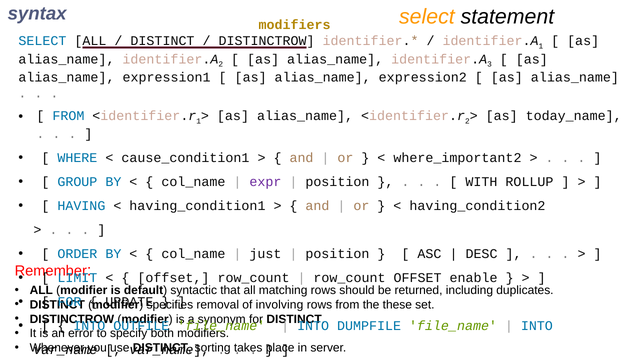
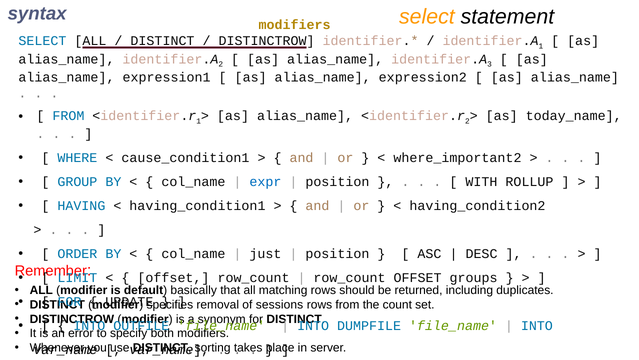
expr colour: purple -> blue (265, 182)
enable: enable -> groups (474, 278)
syntactic: syntactic -> basically (194, 290)
involving: involving -> sessions (280, 304)
these: these -> count (397, 304)
